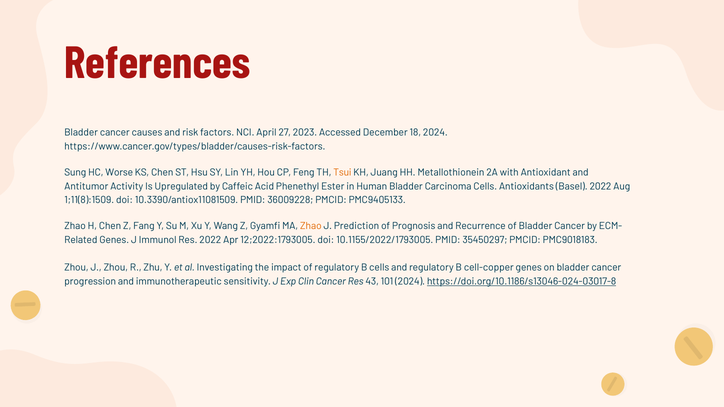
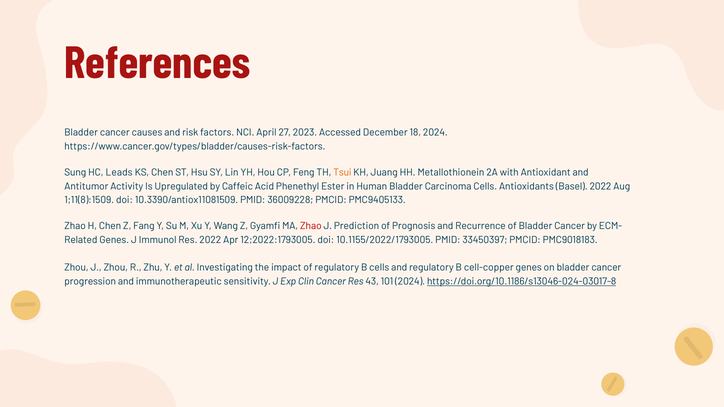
Worse: Worse -> Leads (119, 172)
Zhao colour: orange -> red (311, 226)
35450297: 35450297 -> 33450397 (485, 240)
